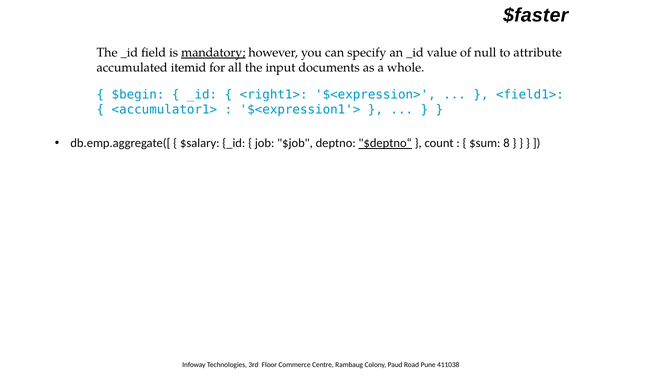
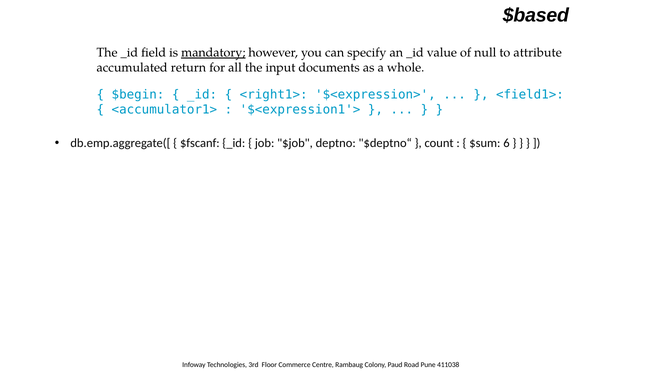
$faster: $faster -> $based (536, 16)
itemid: itemid -> return (188, 68)
$salary: $salary -> $fscanf (200, 143)
$deptno“ underline: present -> none (385, 143)
8: 8 -> 6 (506, 143)
